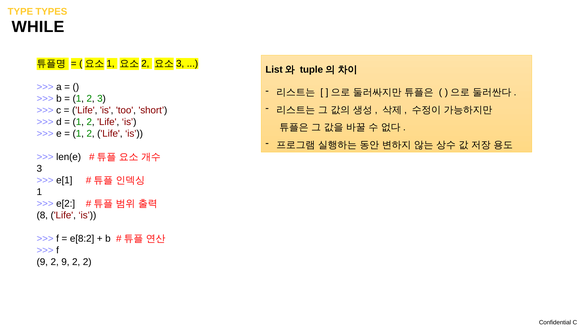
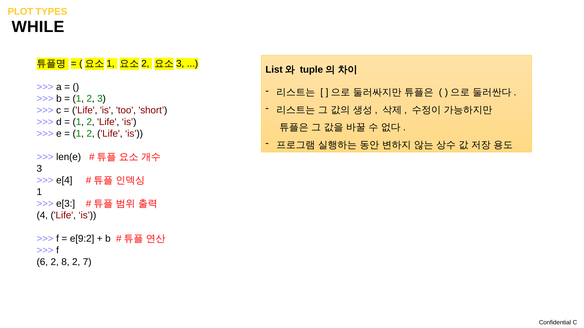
TYPE: TYPE -> PLOT (20, 12)
e[1: e[1 -> e[4 (64, 181)
e[2: e[2 -> e[3 (66, 204)
8: 8 -> 4 (42, 216)
e[8:2: e[8:2 -> e[9:2 (82, 239)
9: 9 -> 6 (42, 262)
2 9: 9 -> 8 (65, 262)
2 2: 2 -> 7 (87, 262)
